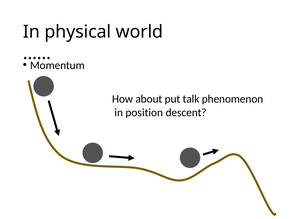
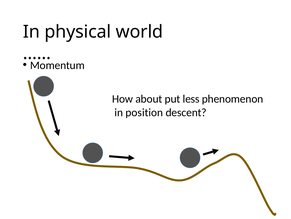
talk: talk -> less (191, 99)
